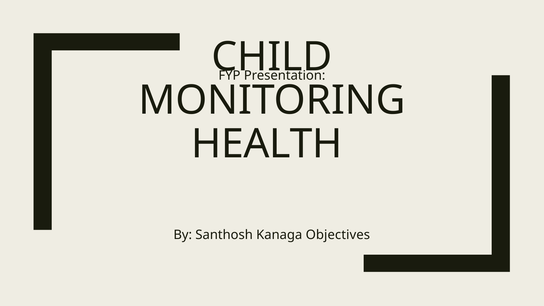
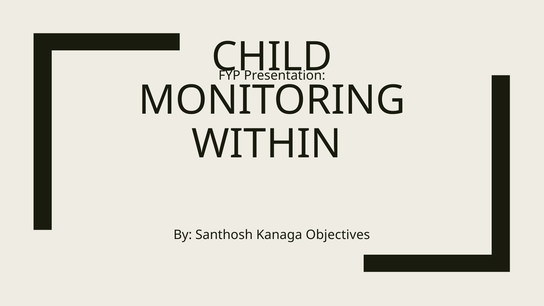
HEALTH: HEALTH -> WITHIN (267, 144)
